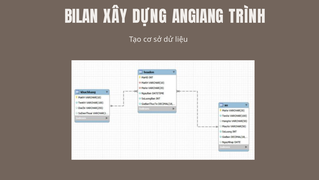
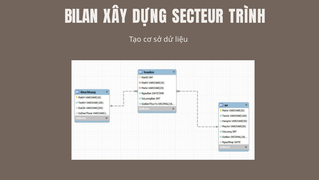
ANGIANG: ANGIANG -> SECTEUR (198, 17)
